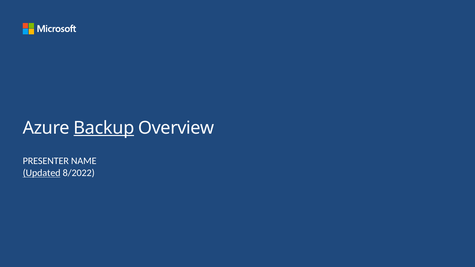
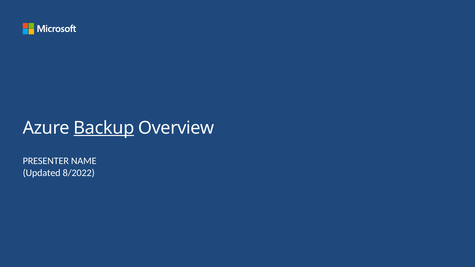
Updated underline: present -> none (42, 173)
